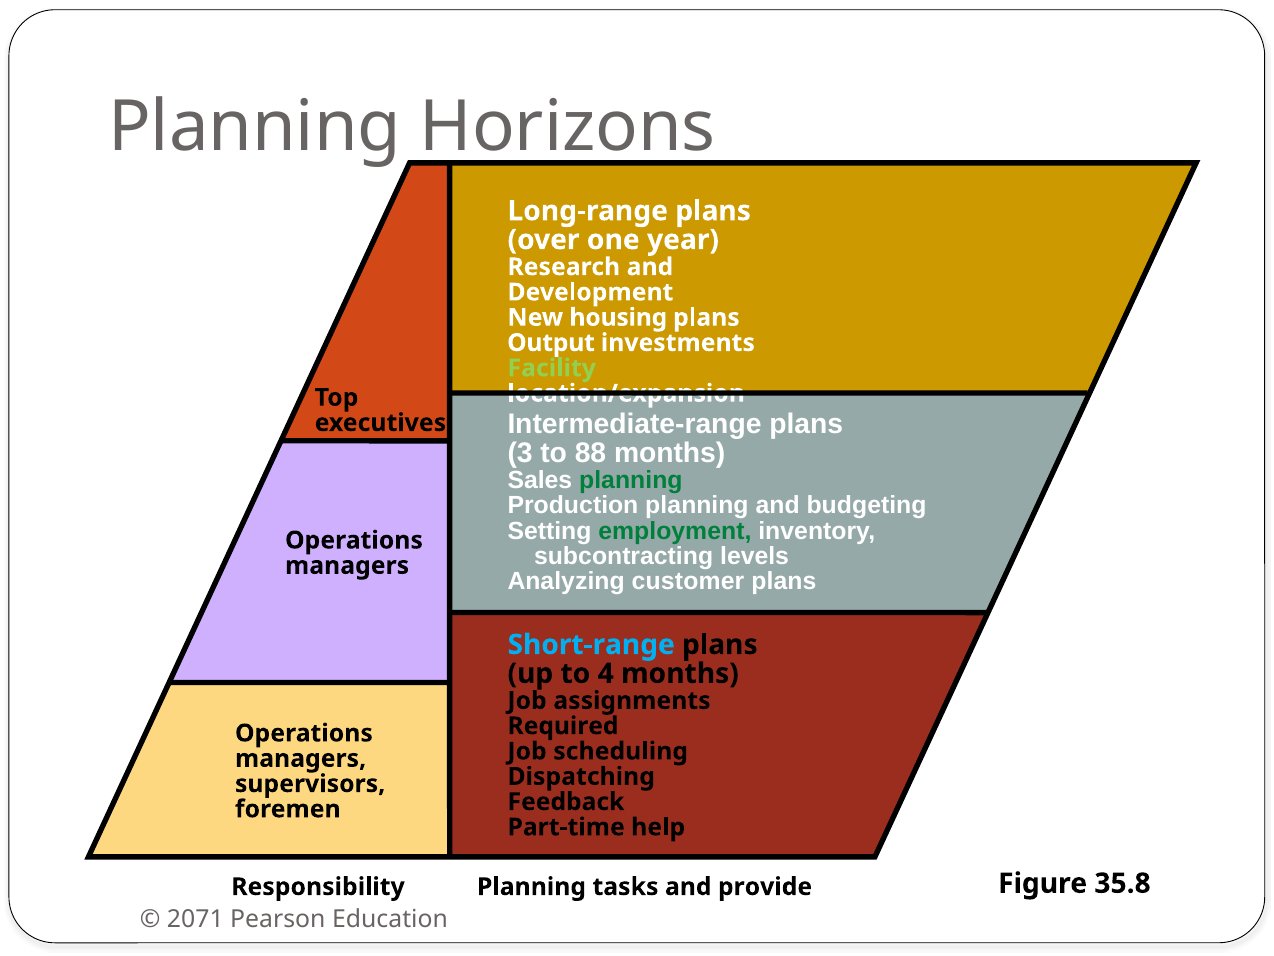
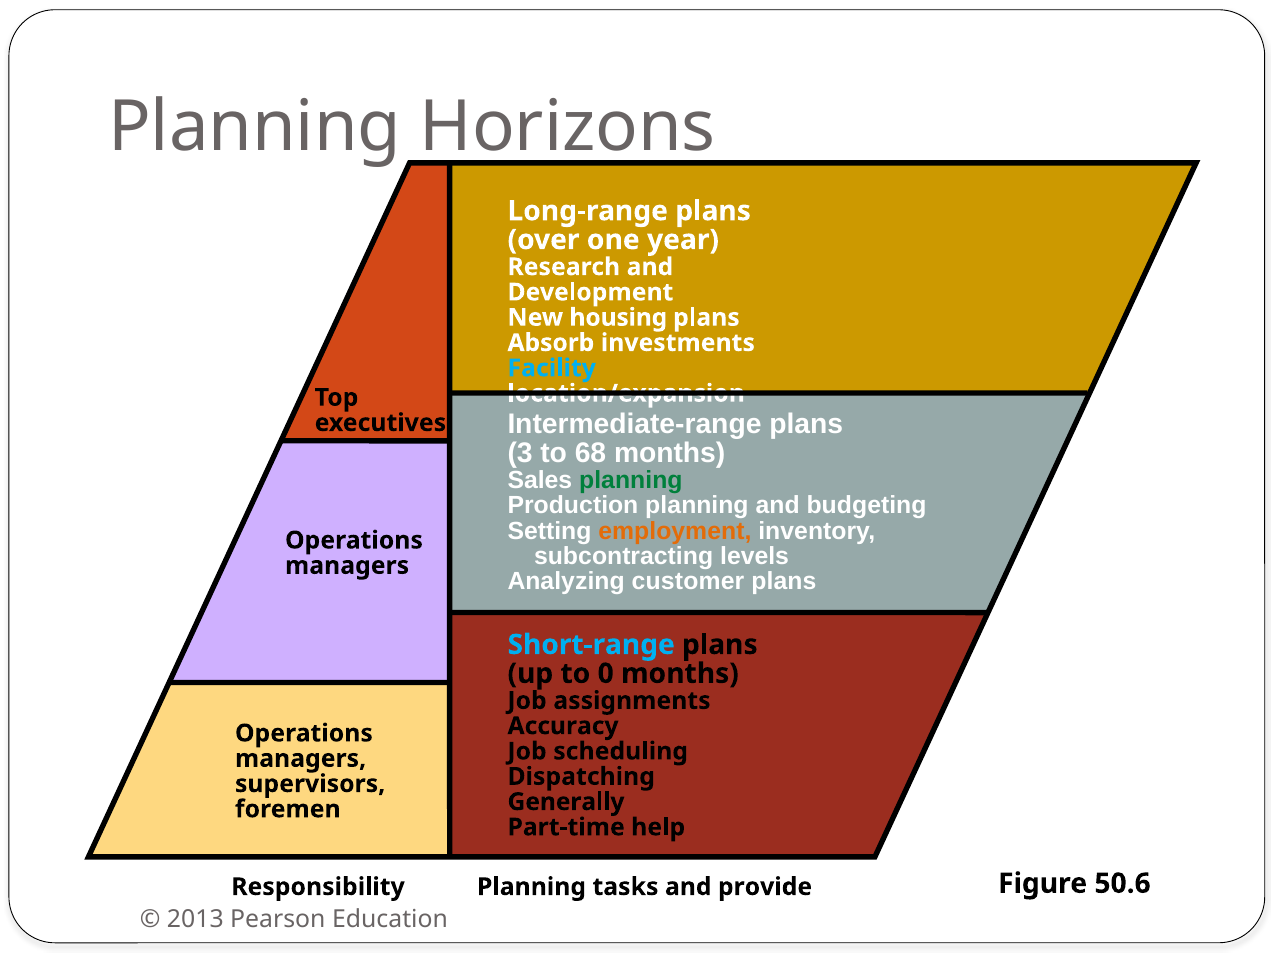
Output: Output -> Absorb (551, 343)
Facility colour: light green -> light blue (552, 368)
88: 88 -> 68 (591, 453)
employment colour: green -> orange (675, 531)
4: 4 -> 0 (606, 673)
Required: Required -> Accuracy (563, 726)
Feedback: Feedback -> Generally (566, 801)
35.8: 35.8 -> 50.6 (1123, 883)
2071: 2071 -> 2013 (195, 919)
